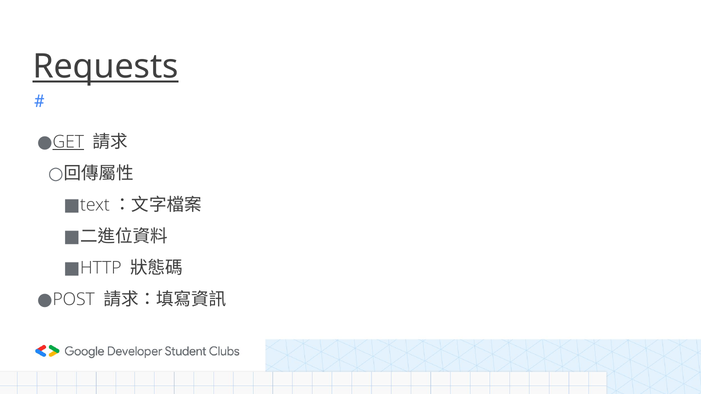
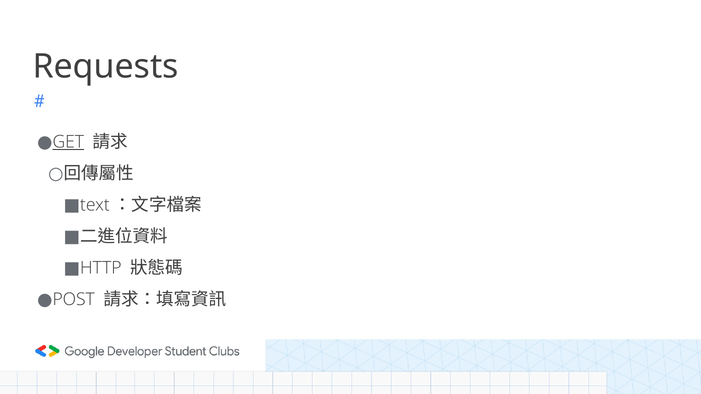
Requests underline: present -> none (106, 67)
